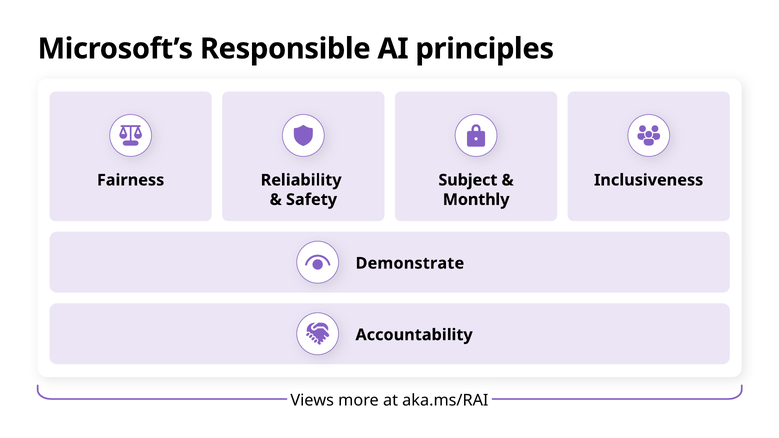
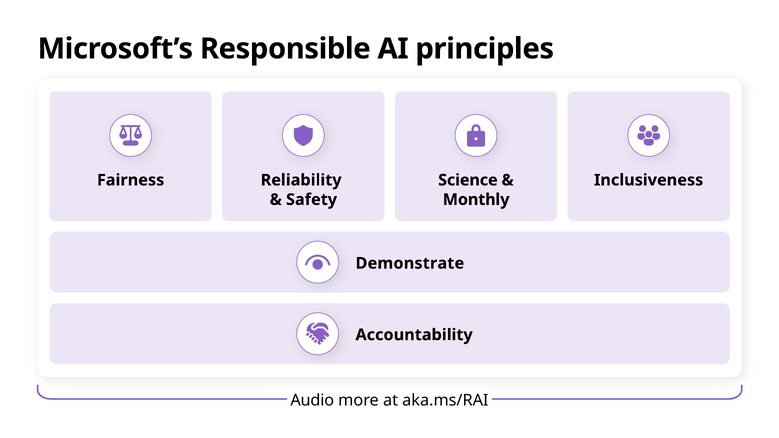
Subject: Subject -> Science (468, 180)
Views: Views -> Audio (312, 401)
